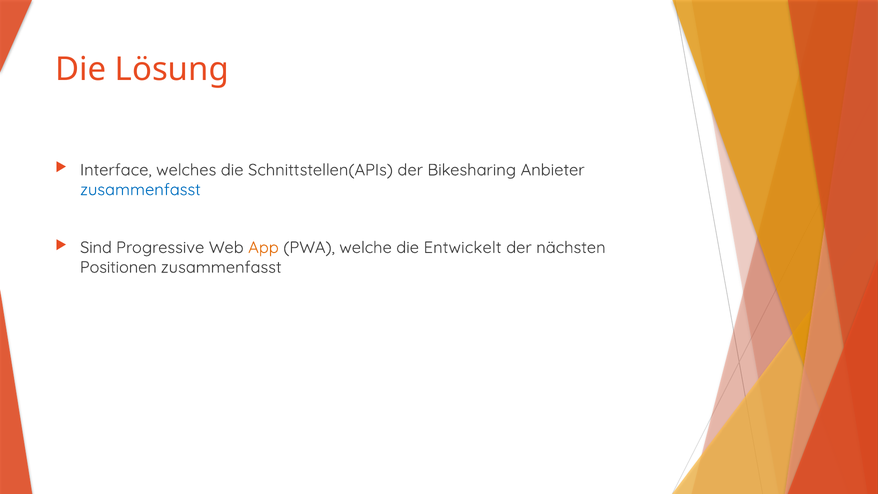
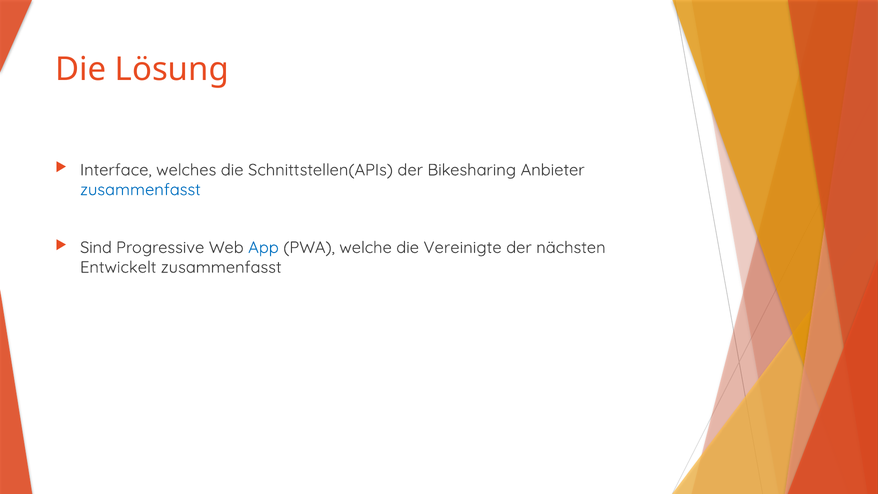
App colour: orange -> blue (263, 247)
Entwickelt: Entwickelt -> Vereinigte (463, 247)
Positionen: Positionen -> Entwickelt (118, 267)
